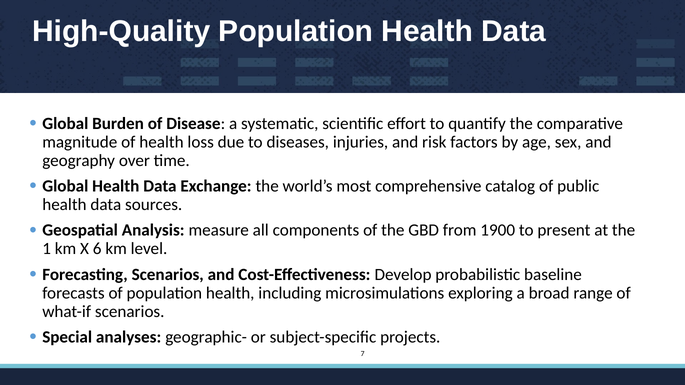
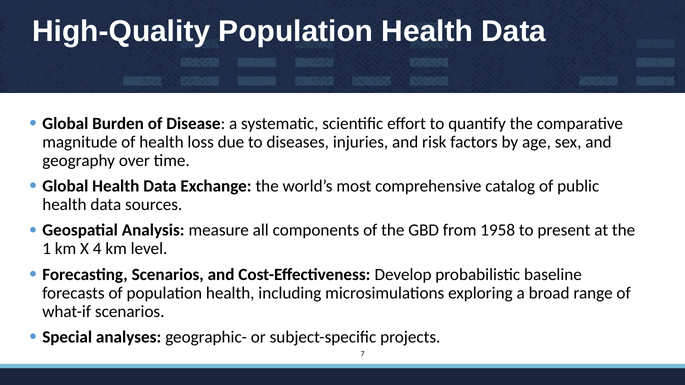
1900: 1900 -> 1958 (498, 231)
6: 6 -> 4 (97, 249)
